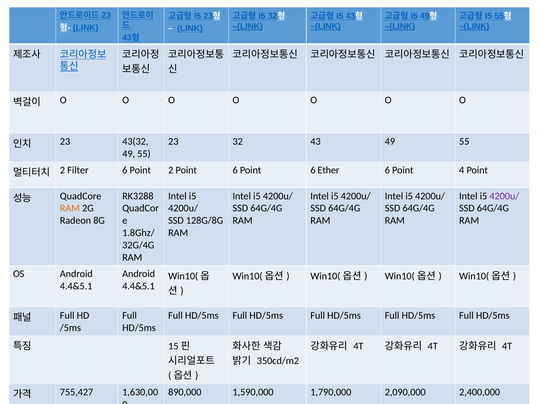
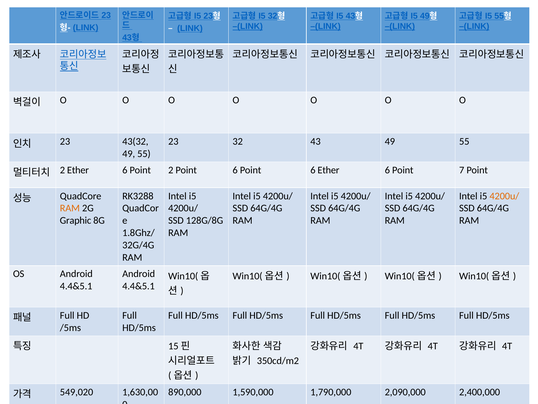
2 Filter: Filter -> Ether (78, 170)
4: 4 -> 7 (462, 170)
4200u/ colour: purple -> orange (504, 196)
Radeon: Radeon -> Graphic (76, 220)
755,427: 755,427 -> 549,020 (77, 392)
